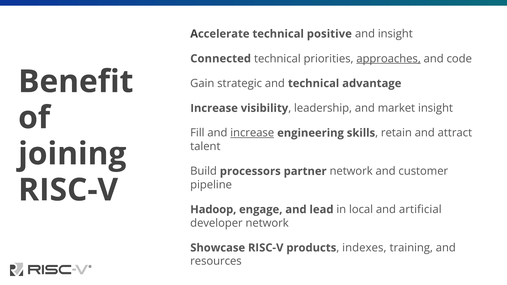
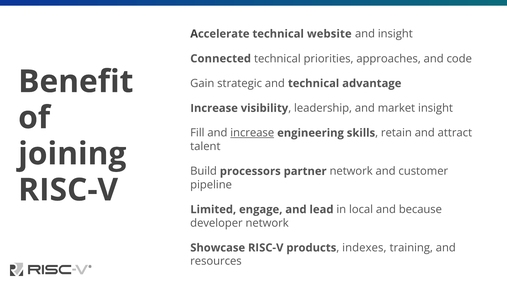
positive: positive -> website (329, 34)
approaches underline: present -> none (389, 59)
Hadoop: Hadoop -> Limited (213, 210)
artificial: artificial -> because (420, 210)
